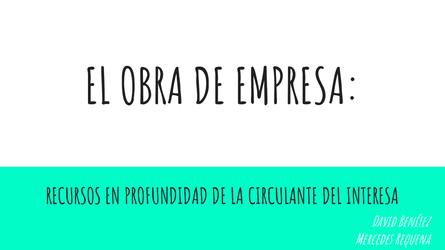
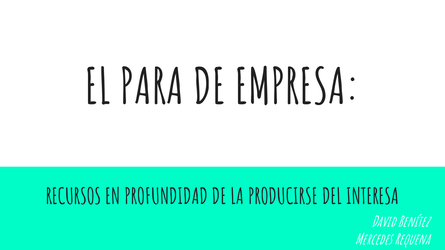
OBRA: OBRA -> PARA (152, 88)
CIRCULANTE: CIRCULANTE -> PRODUCIRSE (283, 197)
